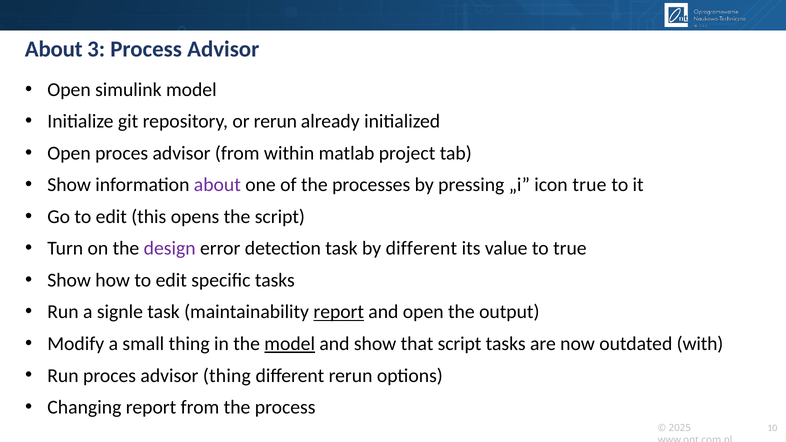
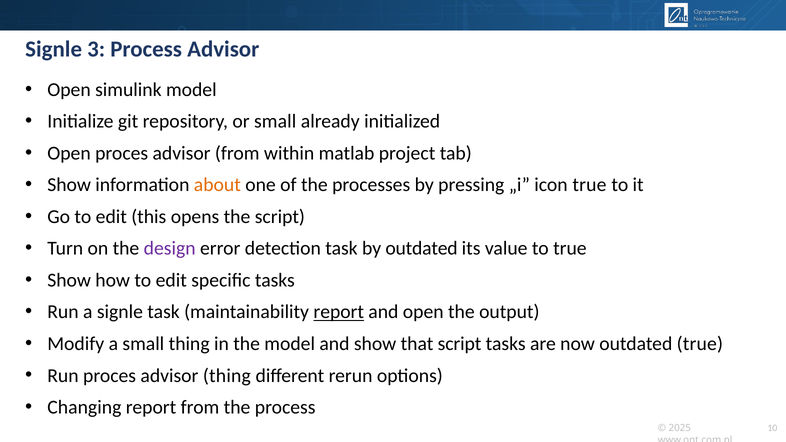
About: About -> Signle (54, 49)
or rerun: rerun -> small (275, 121)
about colour: purple -> orange (217, 185)
by different: different -> outdated (422, 249)
model underline: present -> none (290, 344)
outdated with: with -> true (700, 344)
